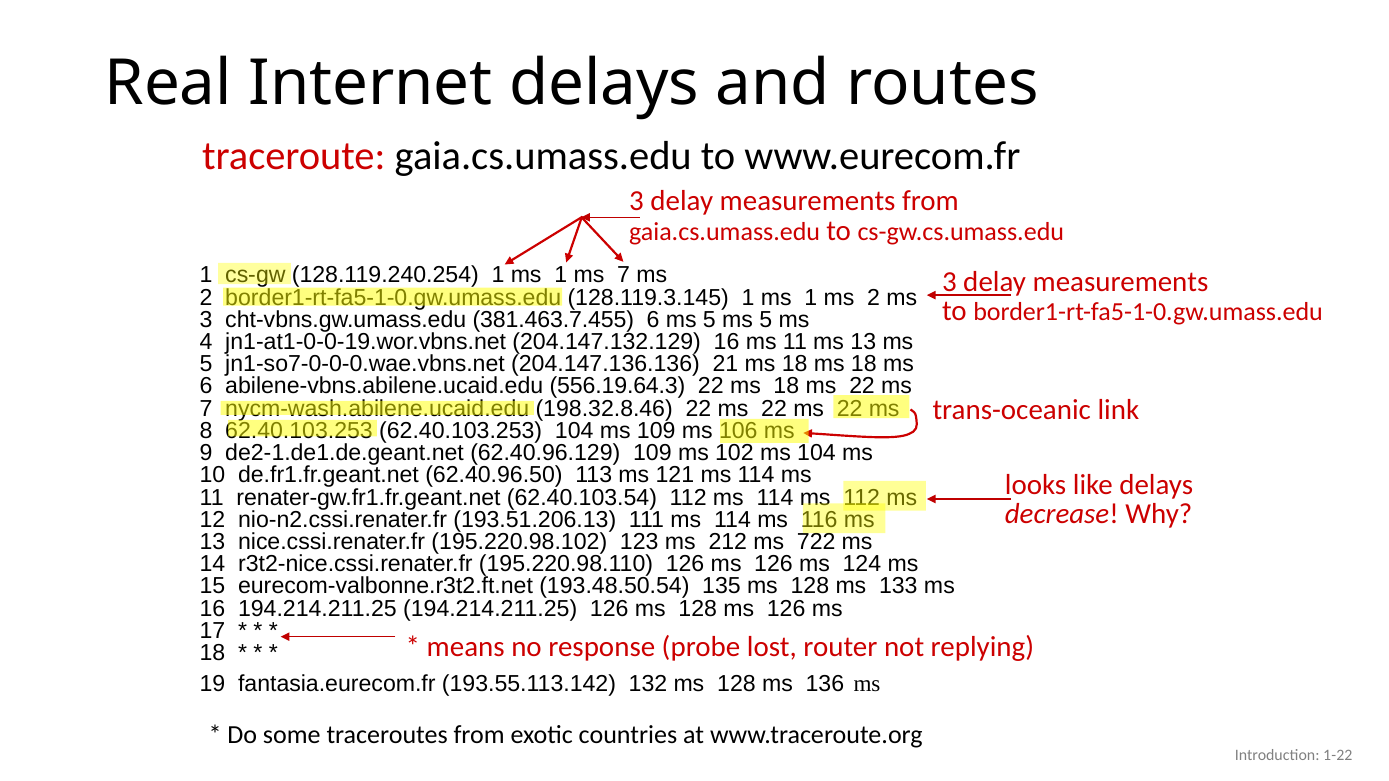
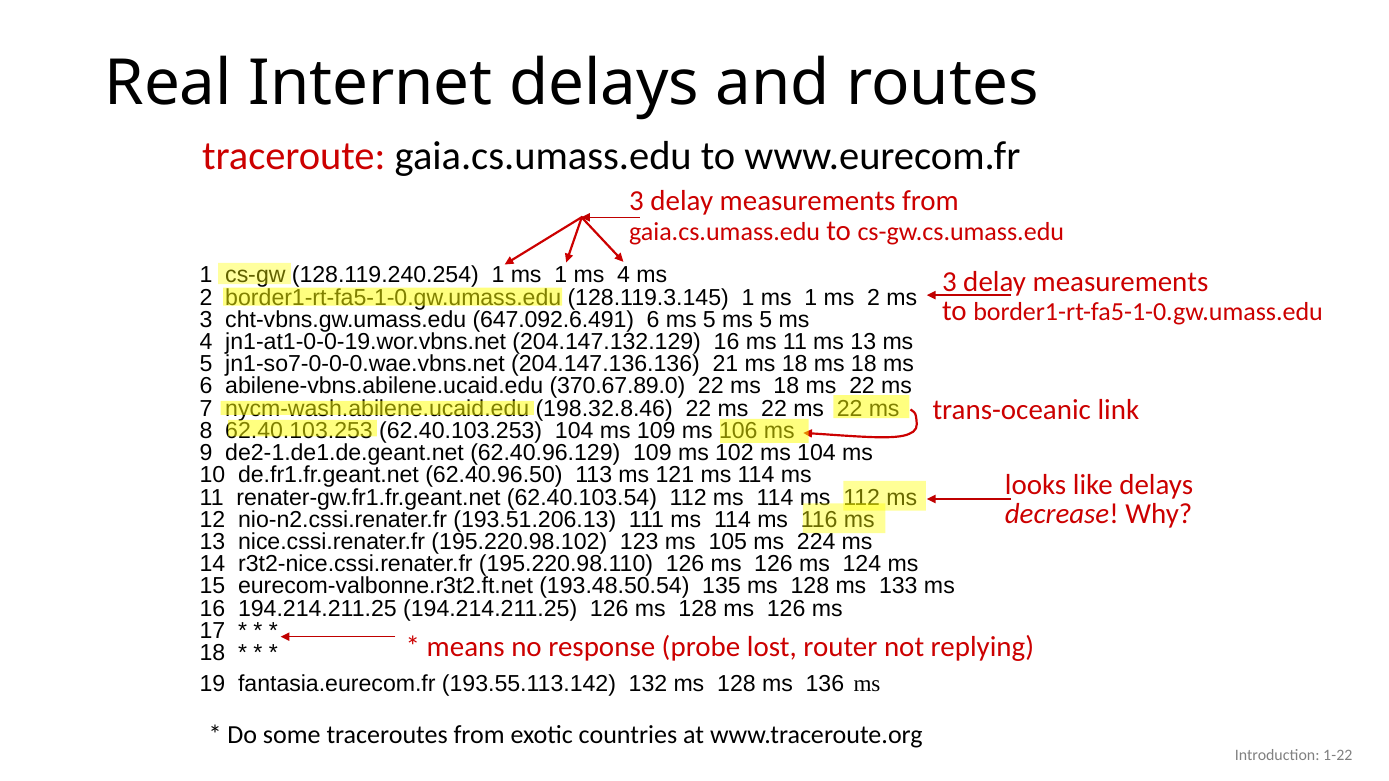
1 ms 7: 7 -> 4 (623, 275)
381.463.7.455: 381.463.7.455 -> 647.092.6.491 (553, 320)
556.19.64.3: 556.19.64.3 -> 370.67.89.0 (618, 387)
212: 212 -> 105 (728, 542)
722: 722 -> 224 (816, 542)
